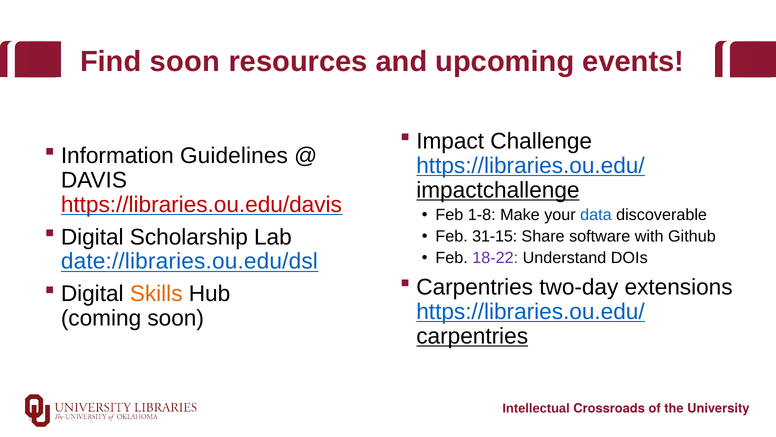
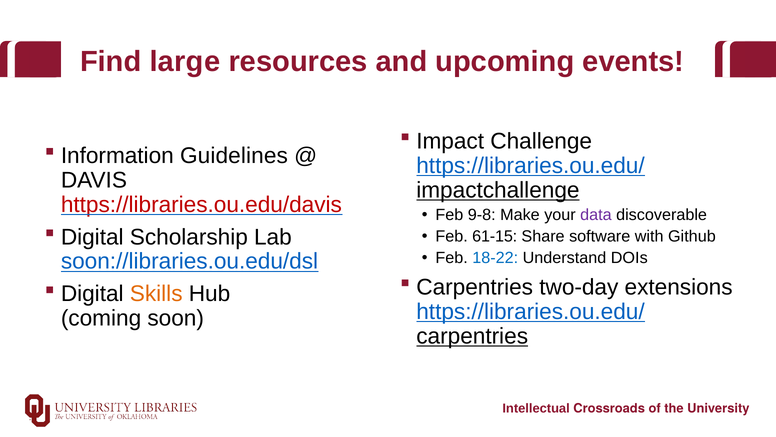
Find soon: soon -> large (185, 61)
1-8: 1-8 -> 9-8 (482, 215)
data colour: blue -> purple (596, 215)
31-15: 31-15 -> 61-15 (495, 236)
18-22 colour: purple -> blue (495, 258)
date://libraries.ou.edu/dsl: date://libraries.ou.edu/dsl -> soon://libraries.ou.edu/dsl (189, 261)
